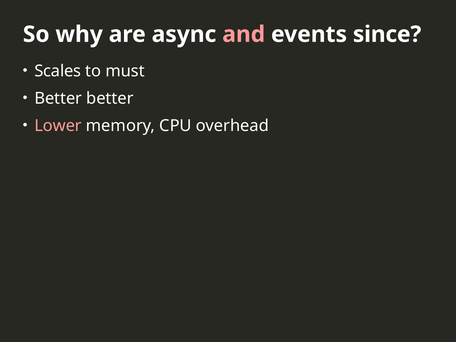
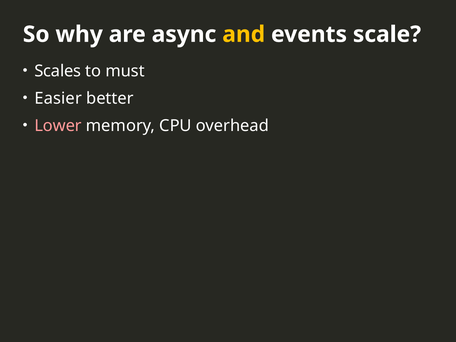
and colour: pink -> yellow (244, 34)
since: since -> scale (387, 34)
Better: Better -> Easier (58, 98)
